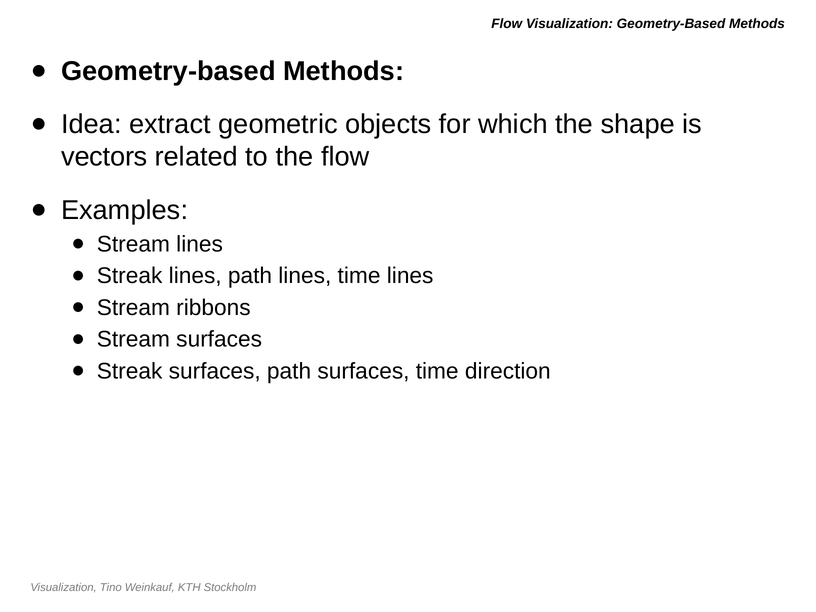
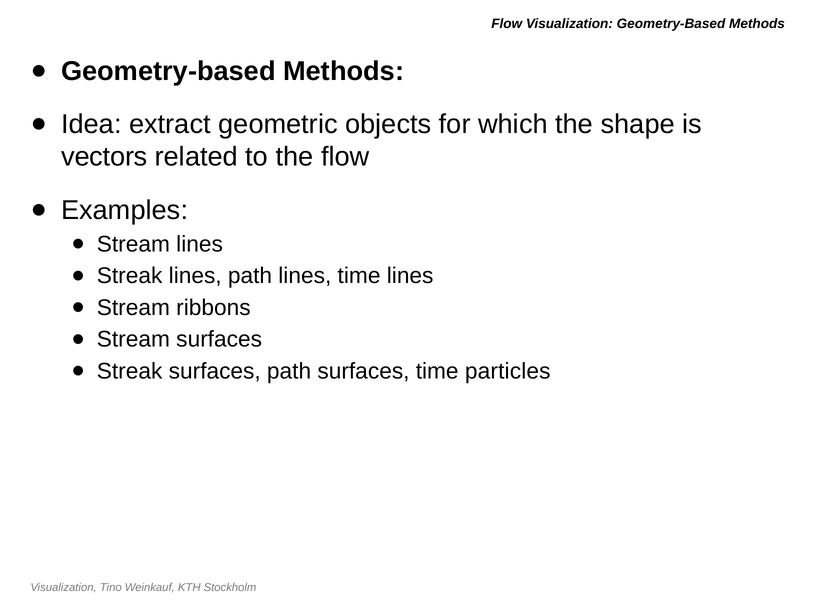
direction: direction -> particles (508, 371)
